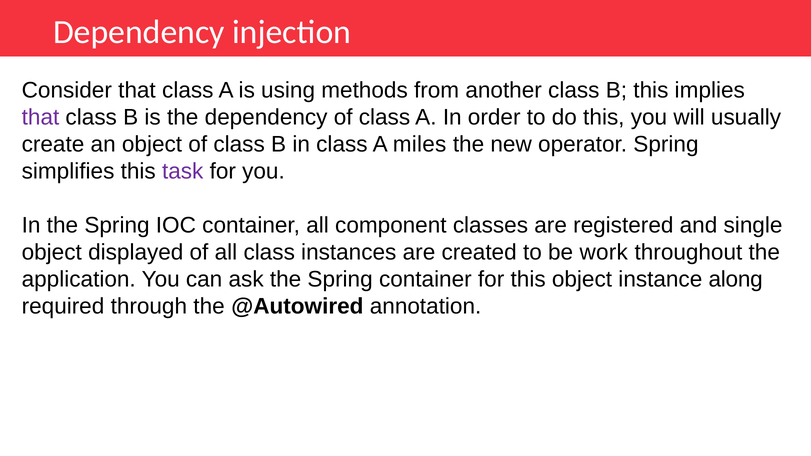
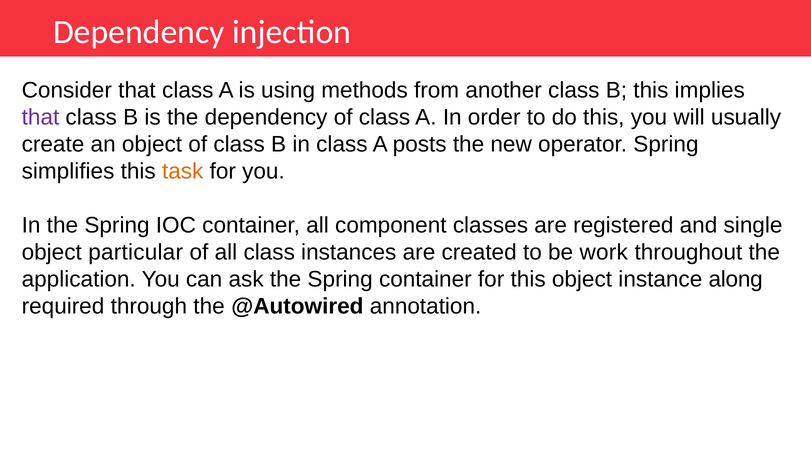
miles: miles -> posts (420, 144)
task colour: purple -> orange (183, 171)
displayed: displayed -> particular (136, 252)
